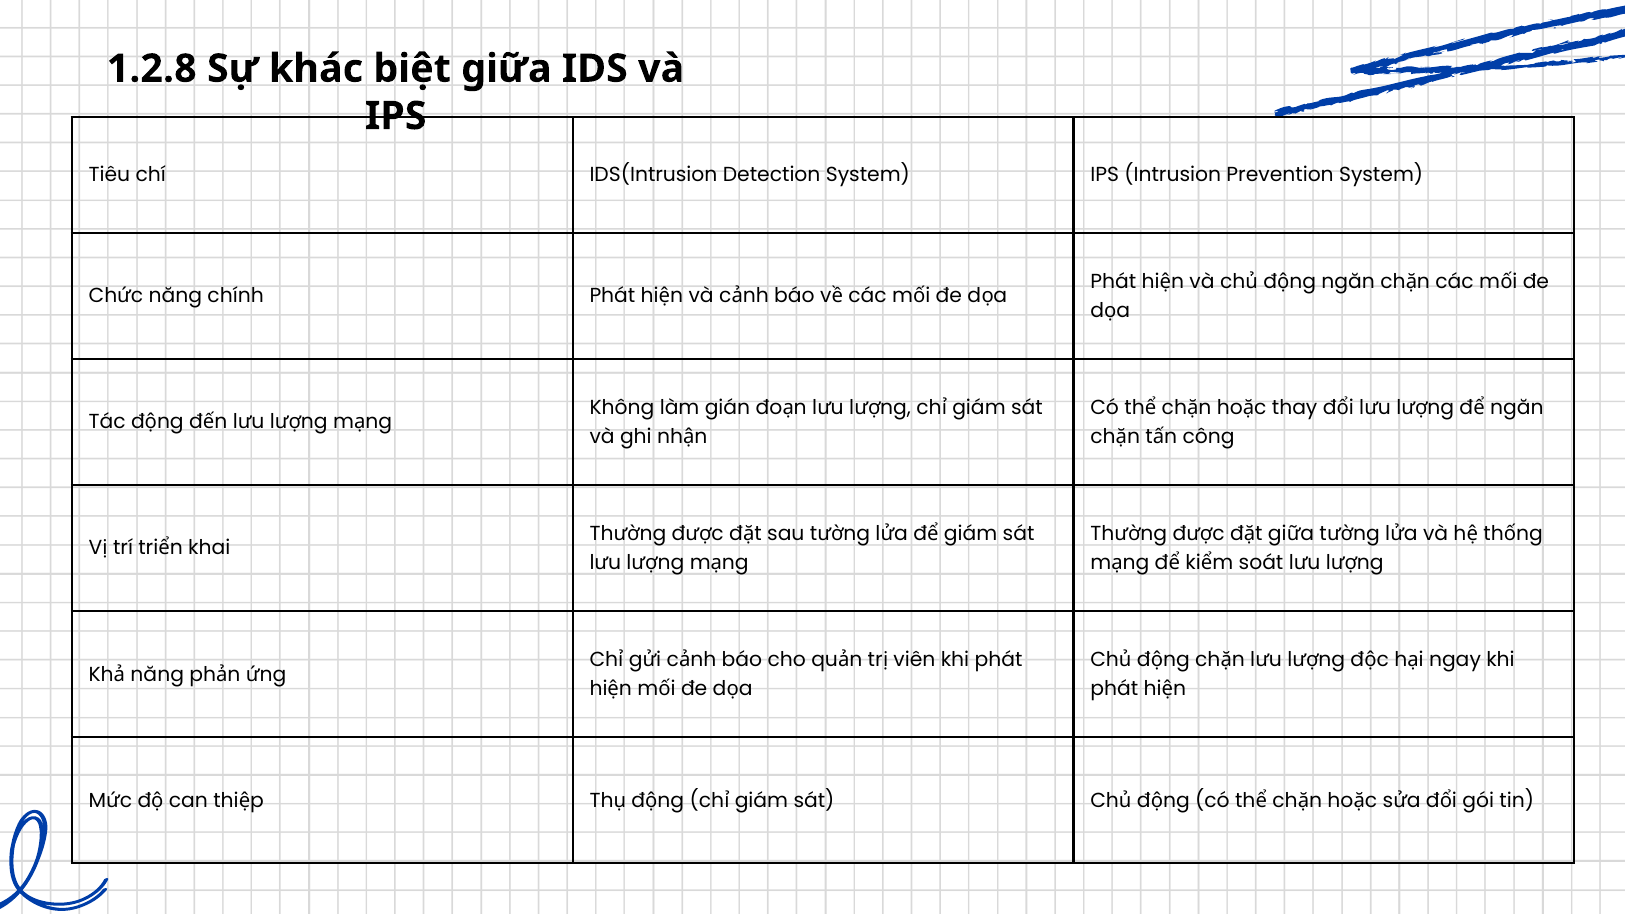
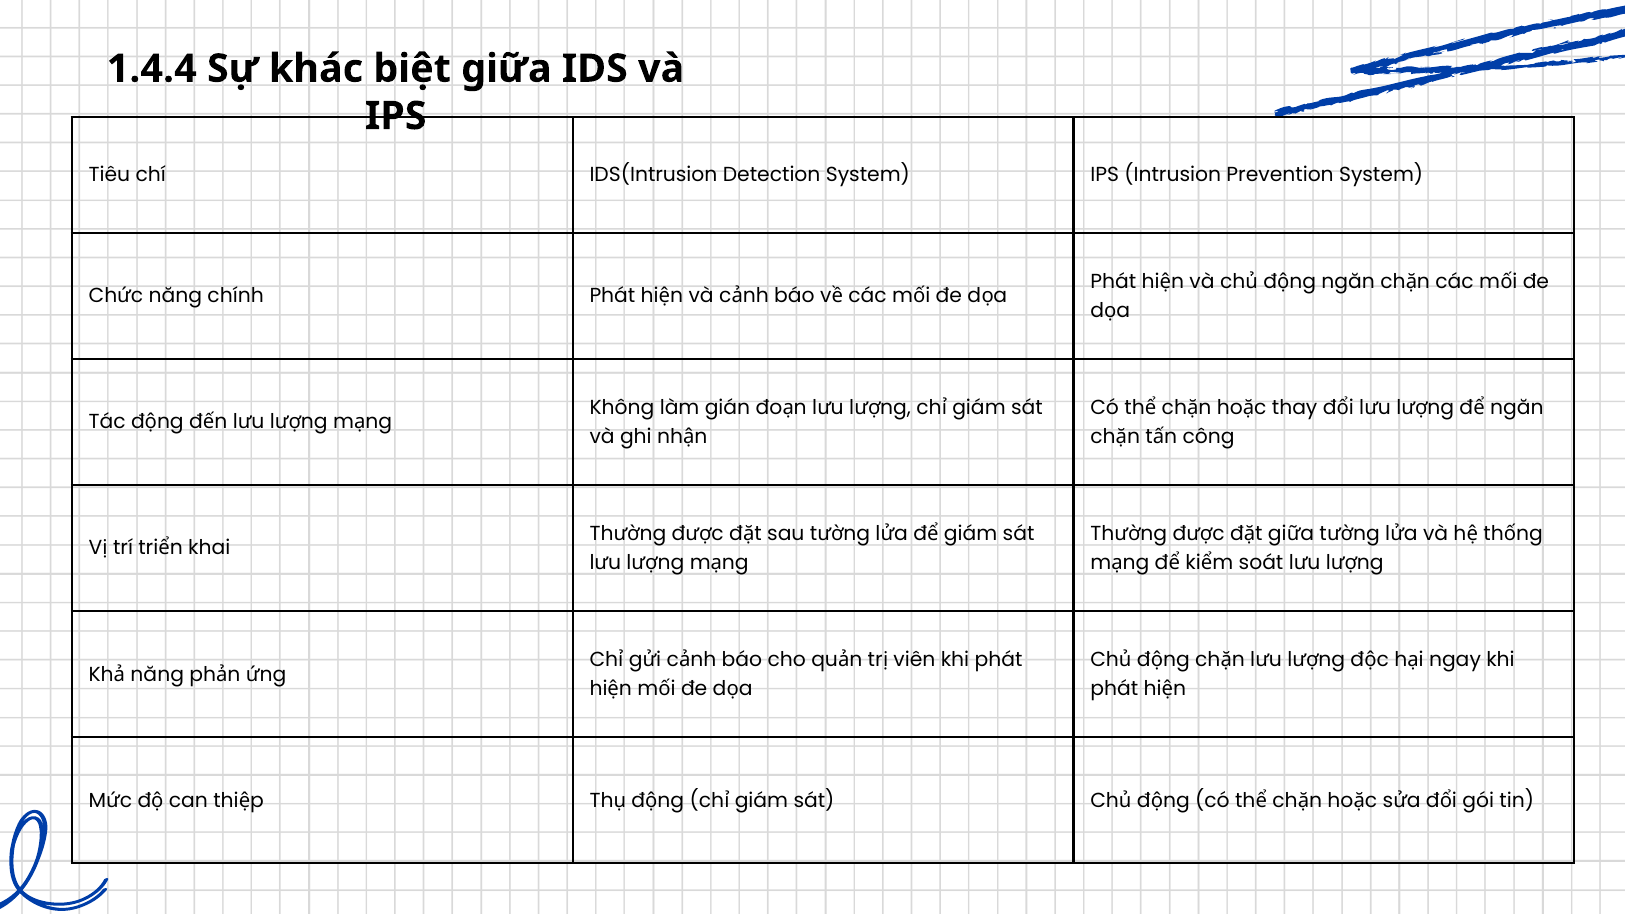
1.2.8: 1.2.8 -> 1.4.4 (152, 69)
